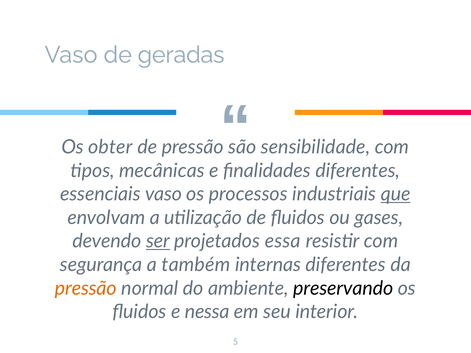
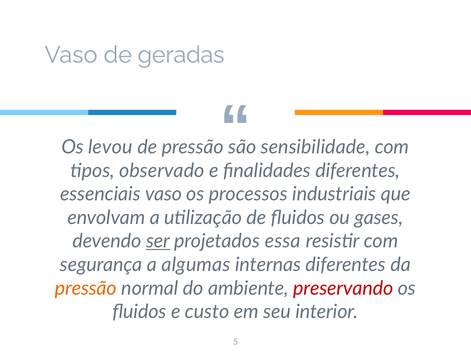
obter: obter -> levou (110, 147)
mecânicas: mecânicas -> observado (162, 171)
que underline: present -> none (396, 194)
também: também -> algumas (196, 265)
preservando colour: black -> red (343, 288)
nessa: nessa -> custo (207, 312)
